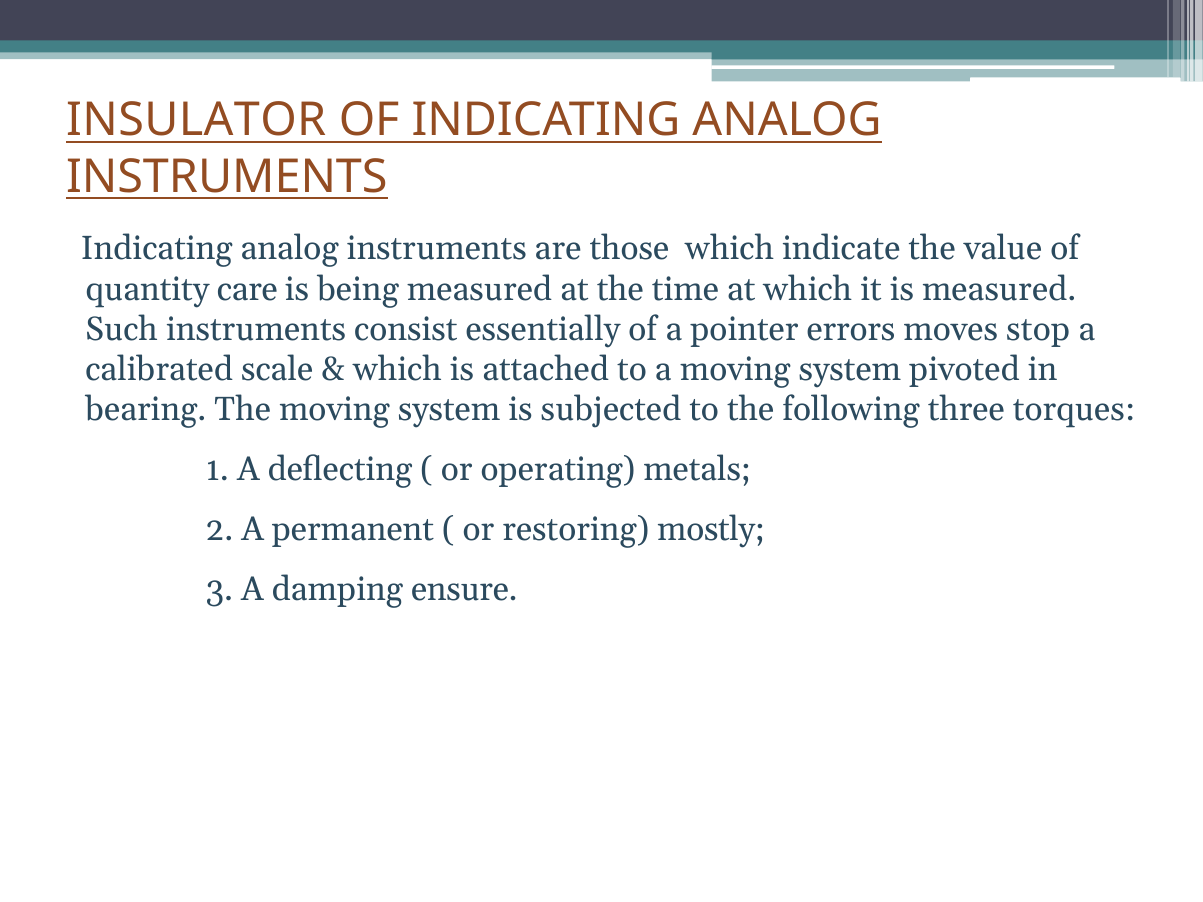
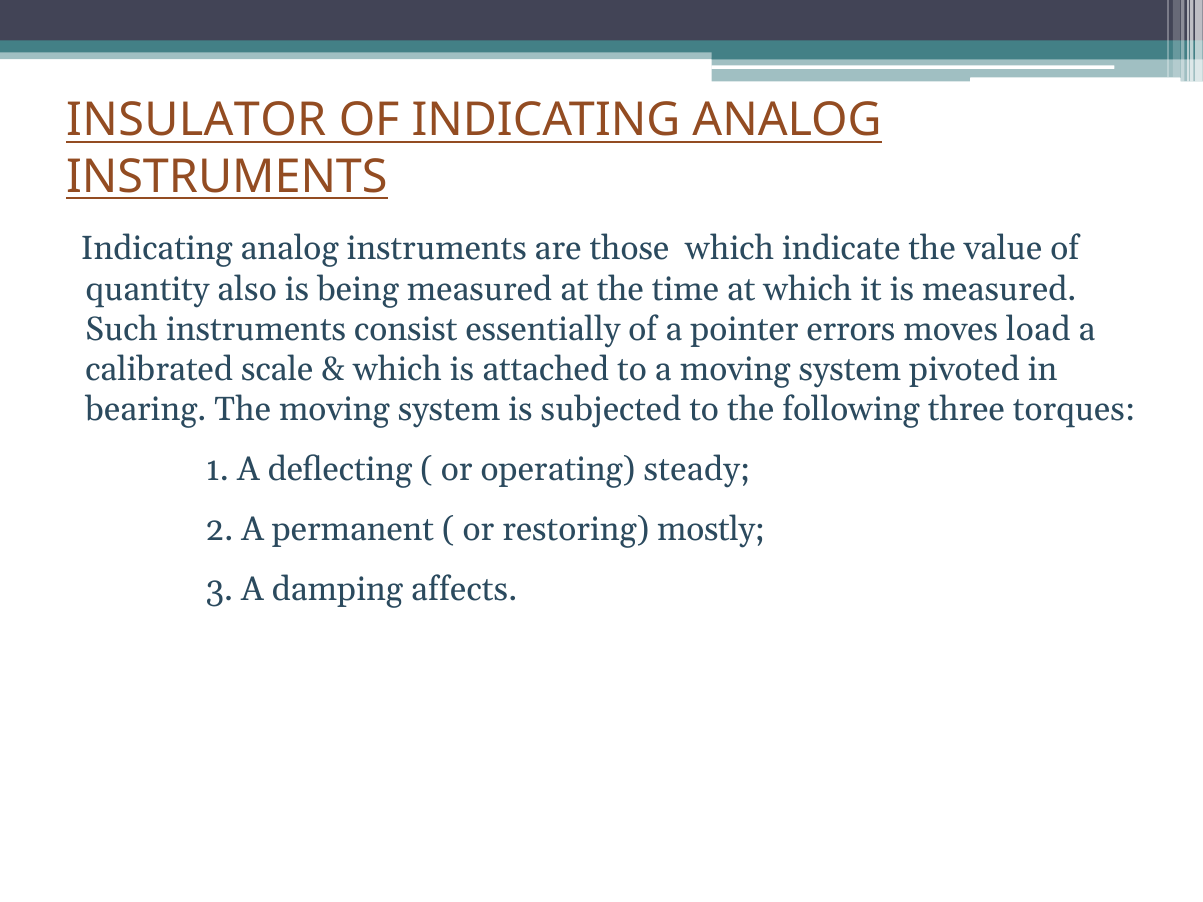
care: care -> also (247, 289)
stop: stop -> load (1038, 329)
metals: metals -> steady (697, 470)
ensure: ensure -> affects (464, 590)
